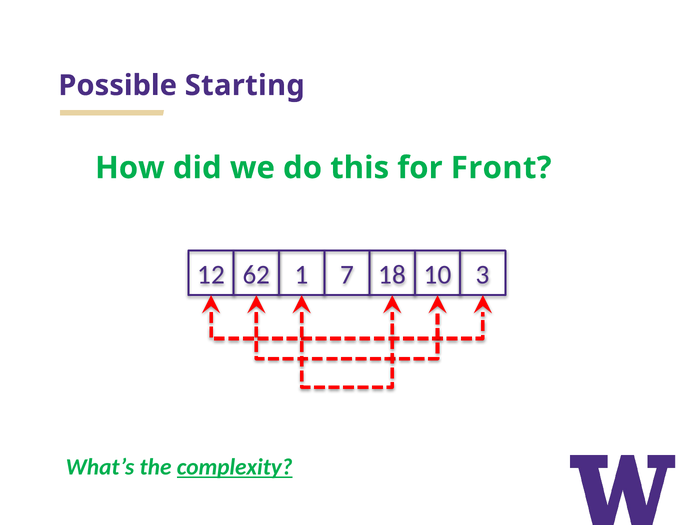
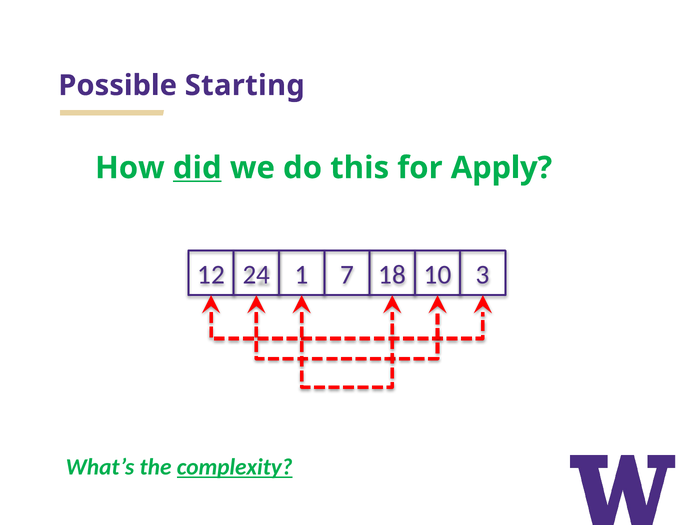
did underline: none -> present (197, 168)
Front: Front -> Apply (502, 168)
62: 62 -> 24 (256, 275)
